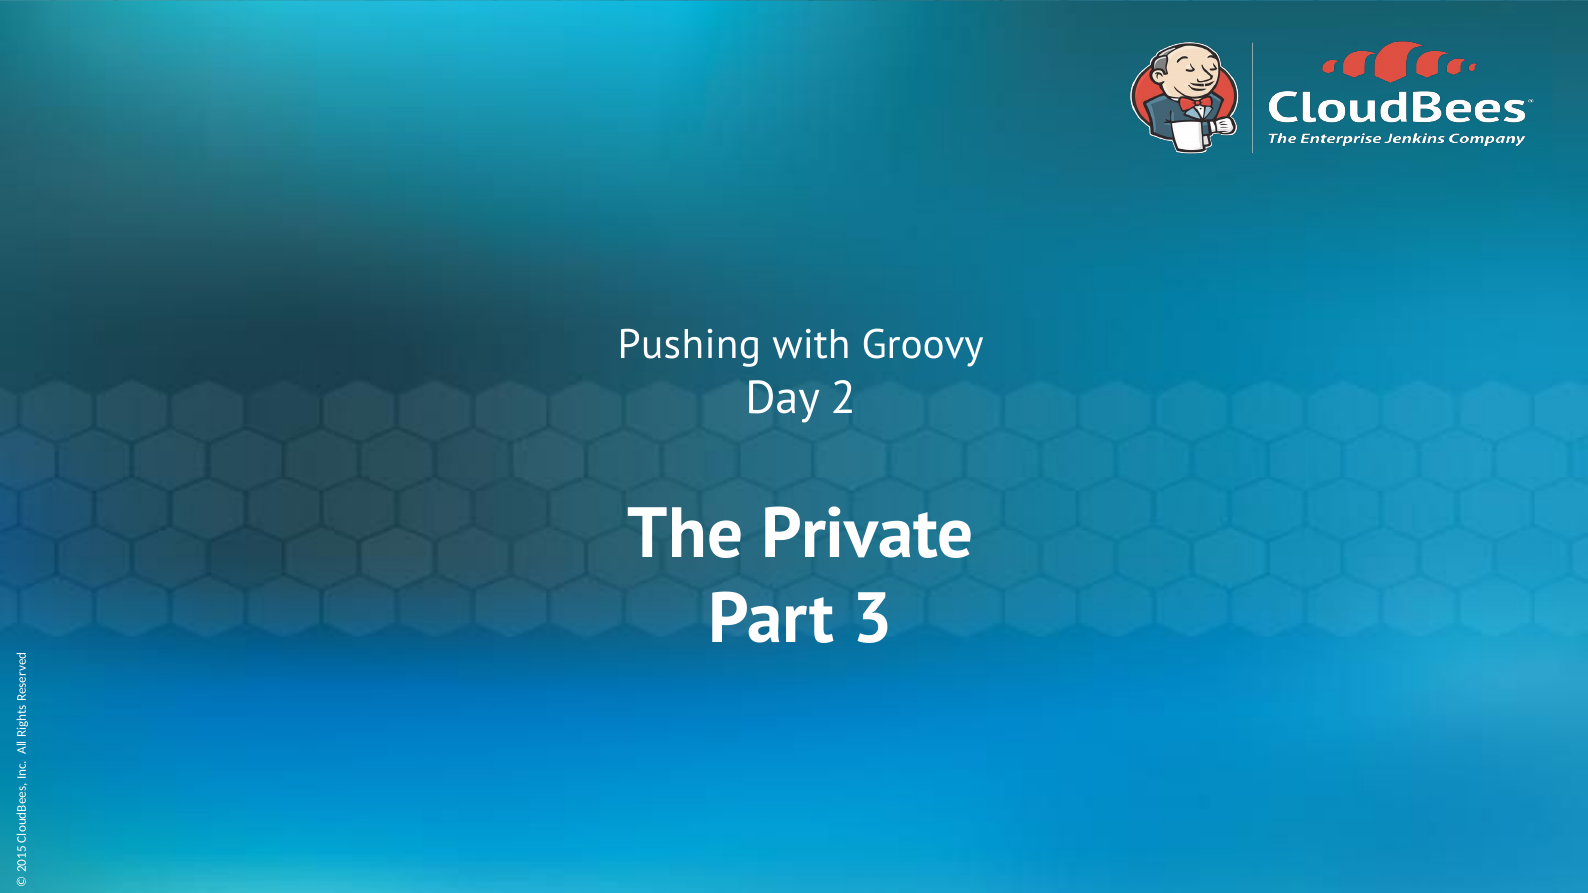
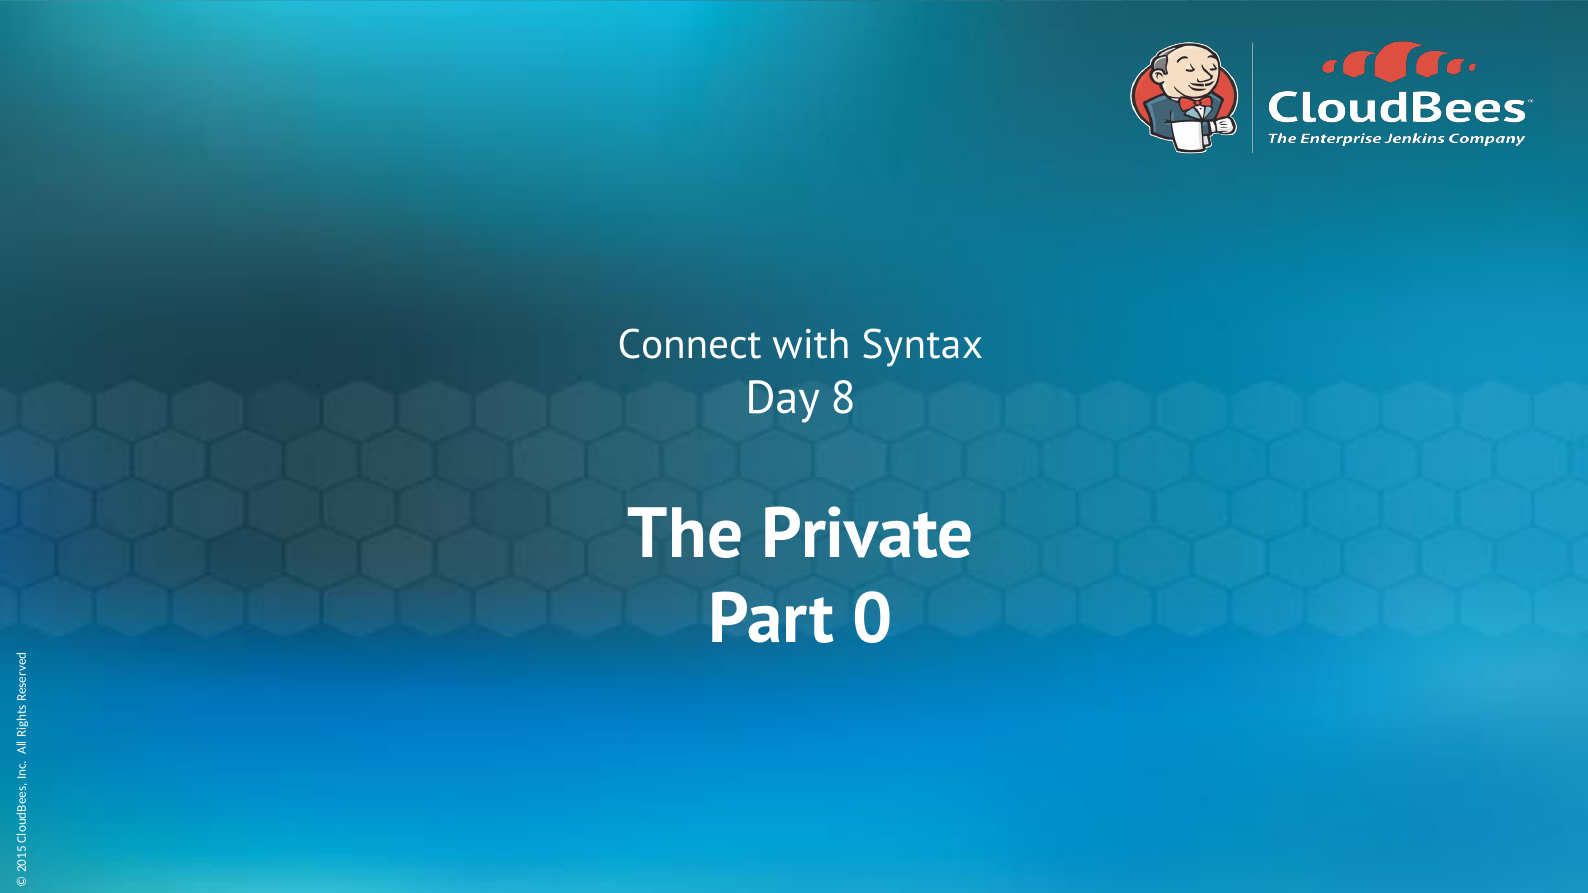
Pushing: Pushing -> Connect (690, 345)
Groovy: Groovy -> Syntax (922, 345)
Day 2: 2 -> 8 (843, 398)
Part 3: 3 -> 0 (872, 619)
